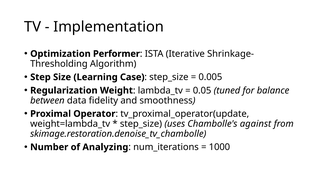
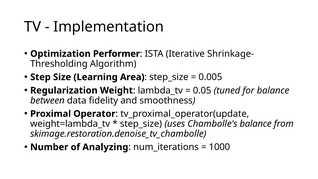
Case: Case -> Area (132, 77)
Chambolle's against: against -> balance (256, 124)
